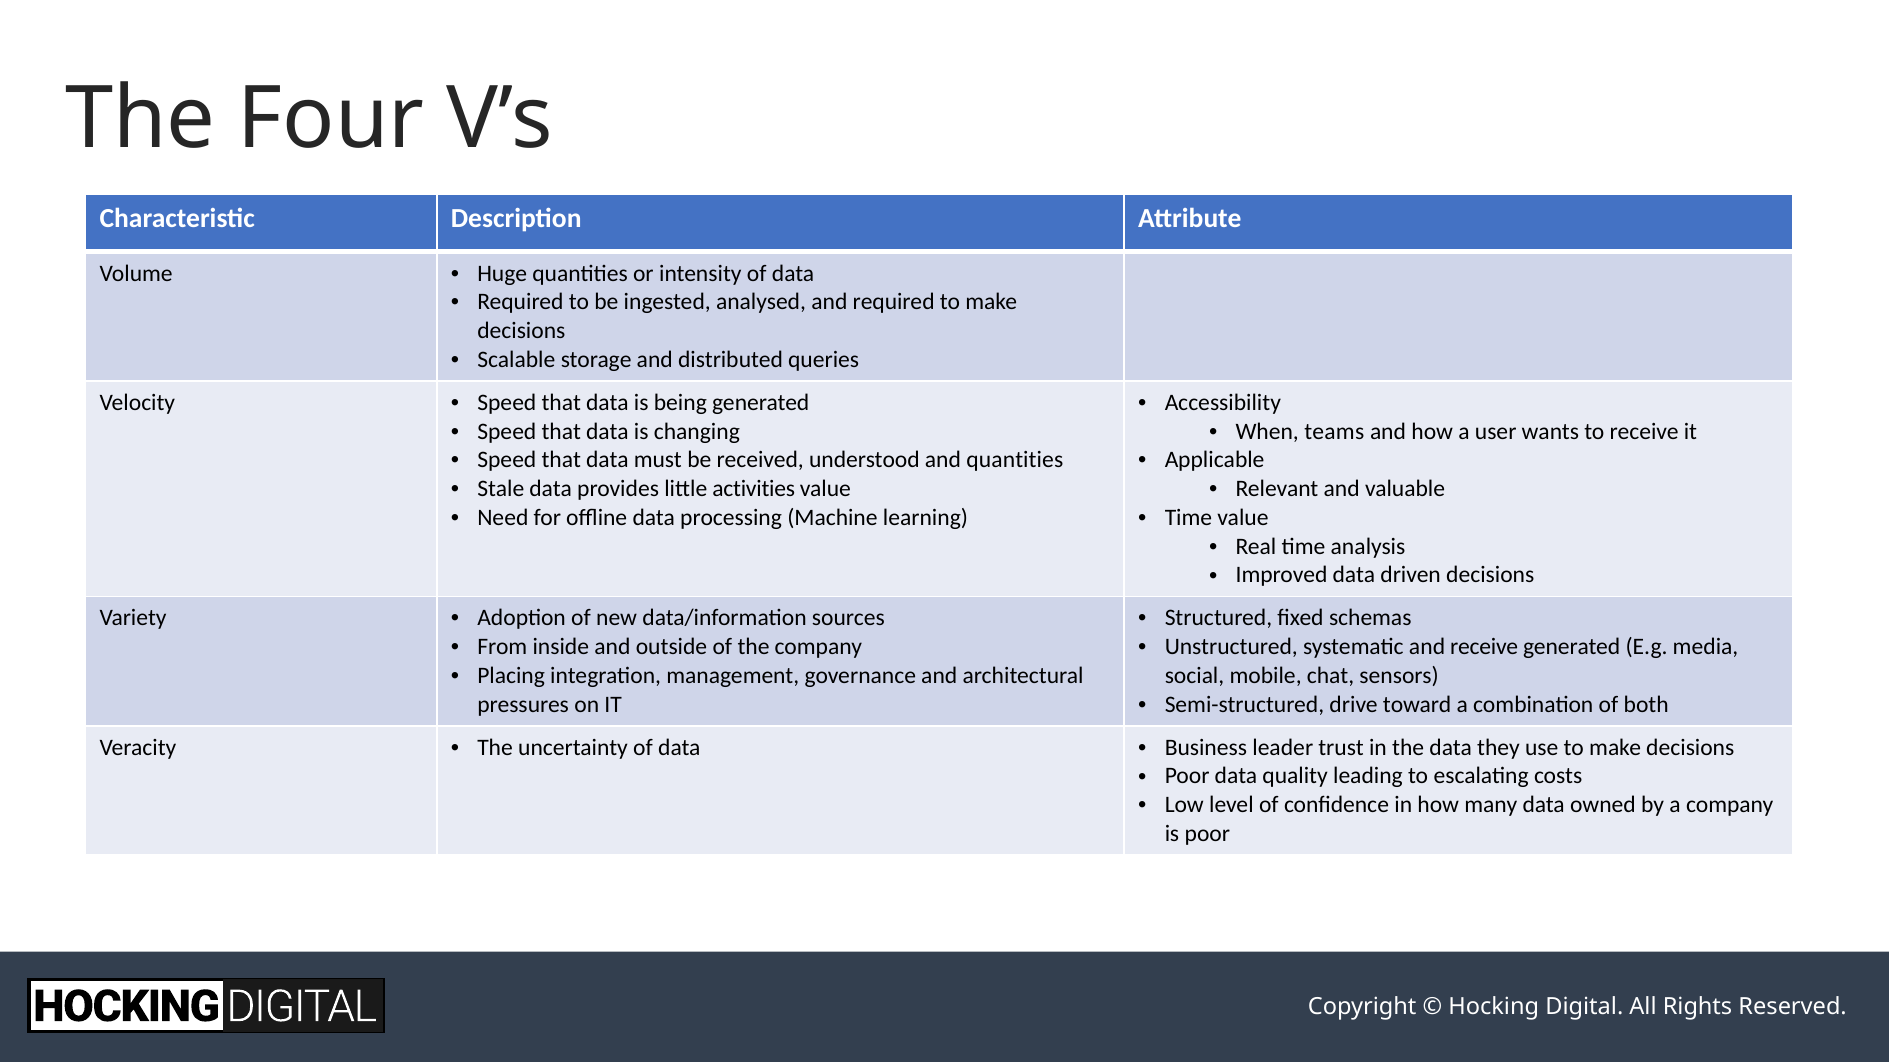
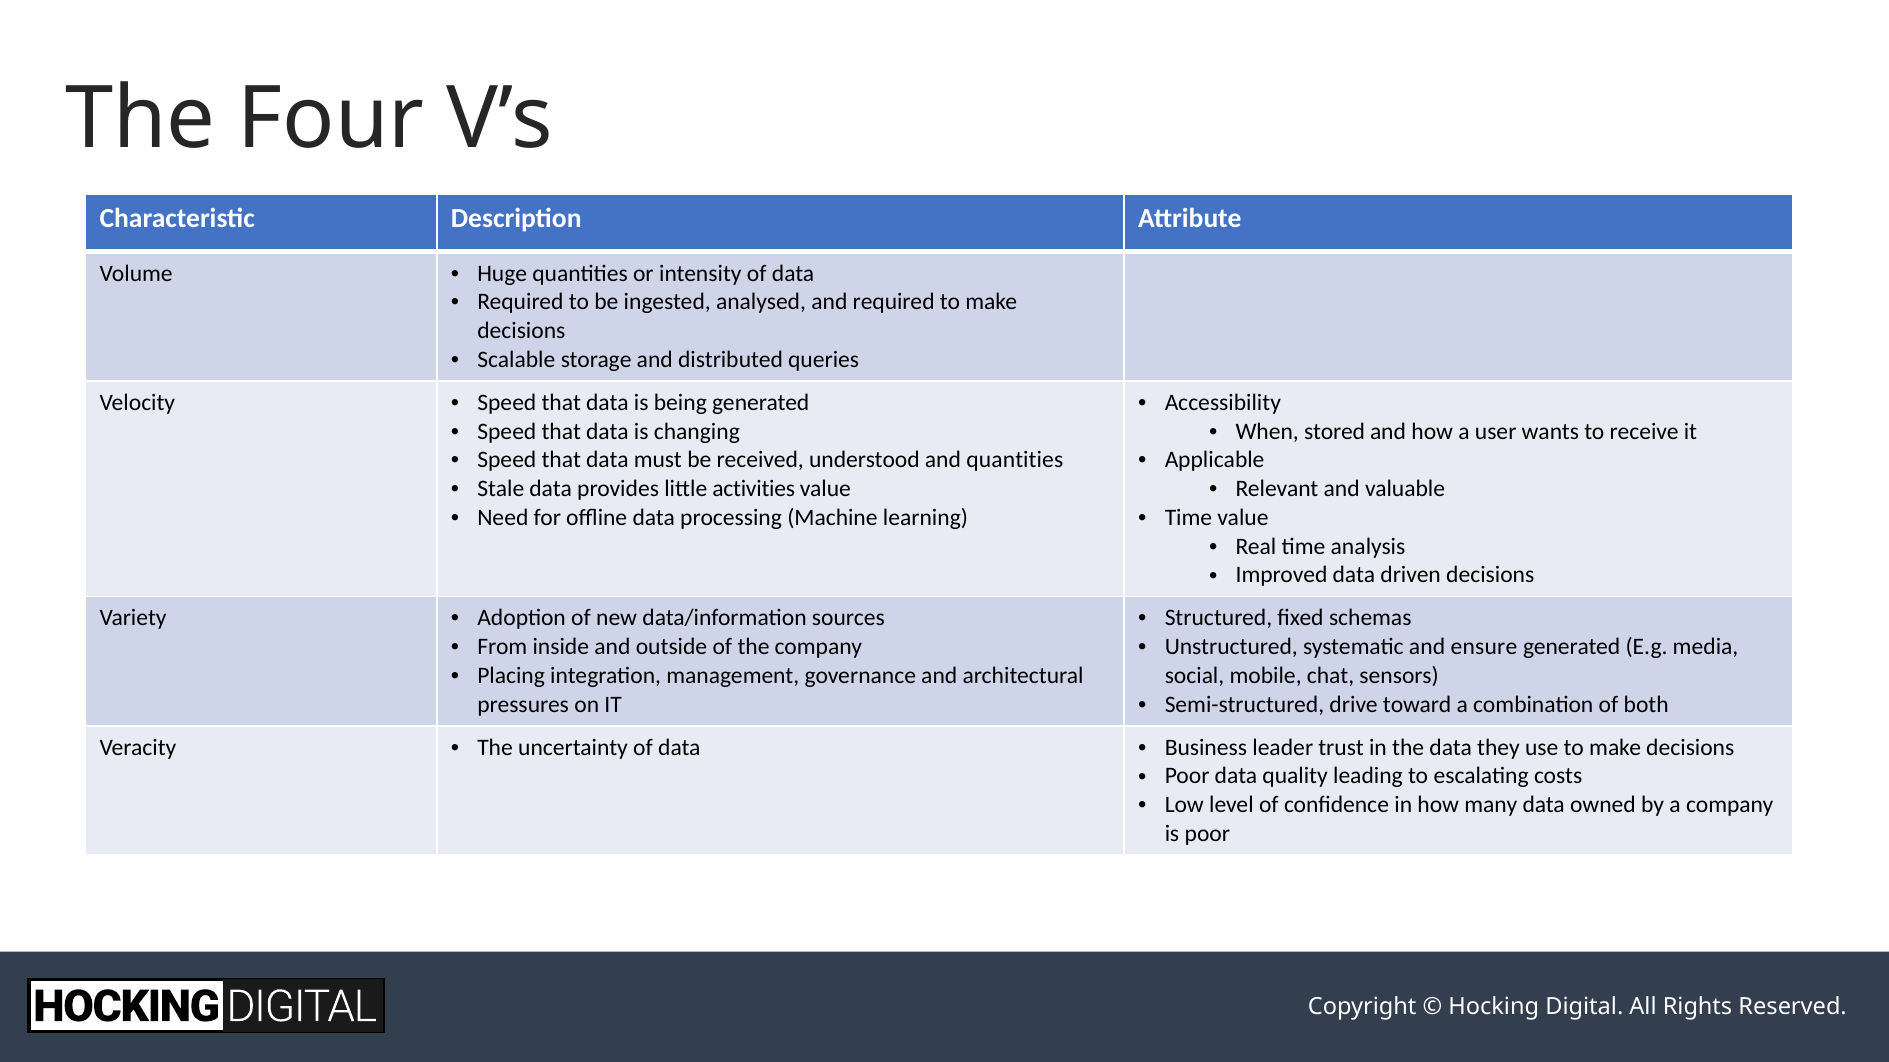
teams: teams -> stored (1335, 432)
and receive: receive -> ensure (1484, 647)
